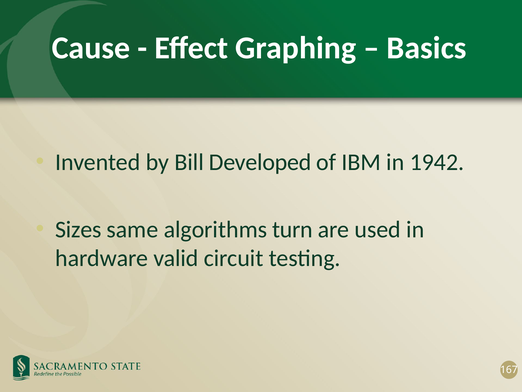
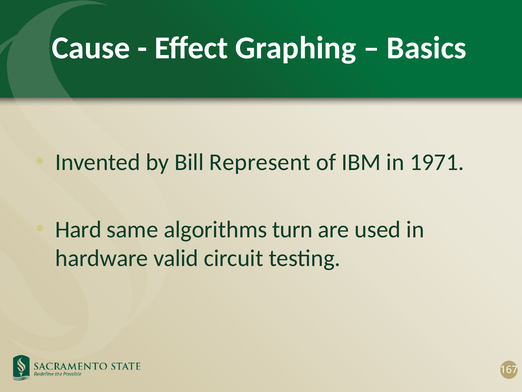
Developed: Developed -> Represent (260, 162)
1942: 1942 -> 1971 (437, 162)
Sizes: Sizes -> Hard (78, 229)
